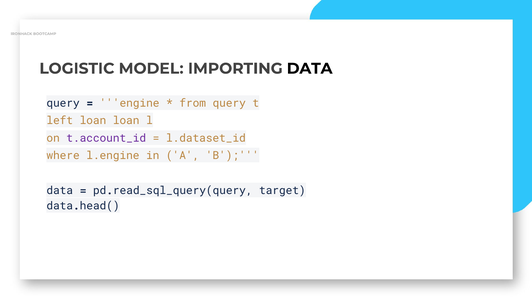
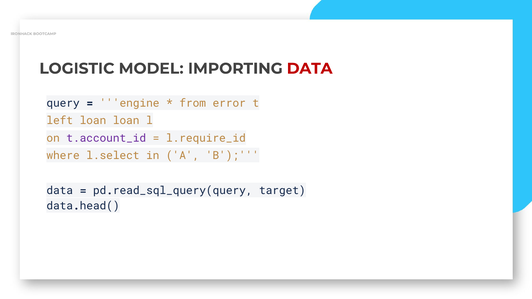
DATA colour: black -> red (310, 69)
from query: query -> error (229, 103)
l.dataset_id: l.dataset_id -> l.require_id (206, 138)
l.engine: l.engine -> l.select (113, 156)
